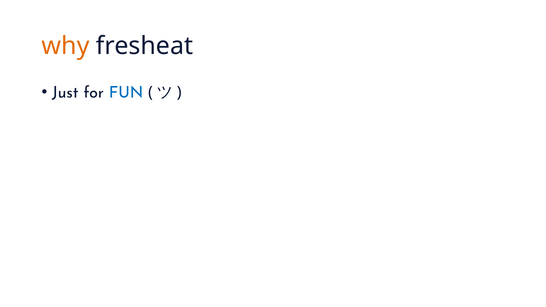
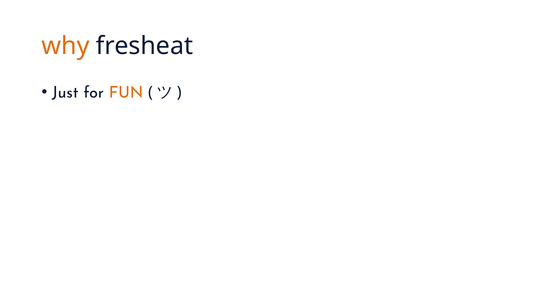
FUN colour: blue -> orange (126, 92)
